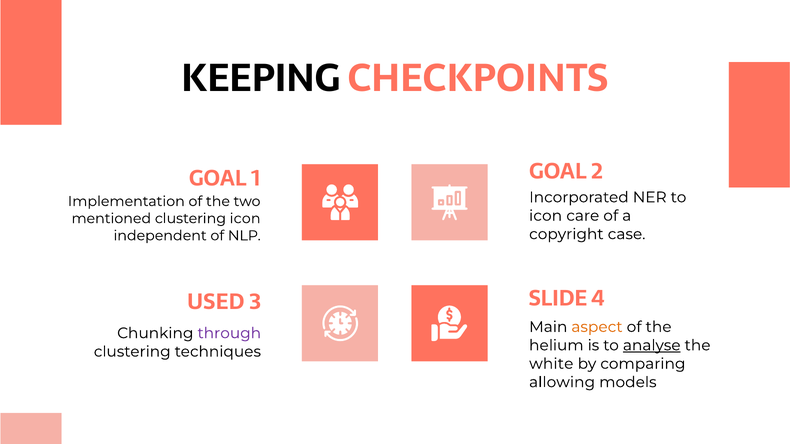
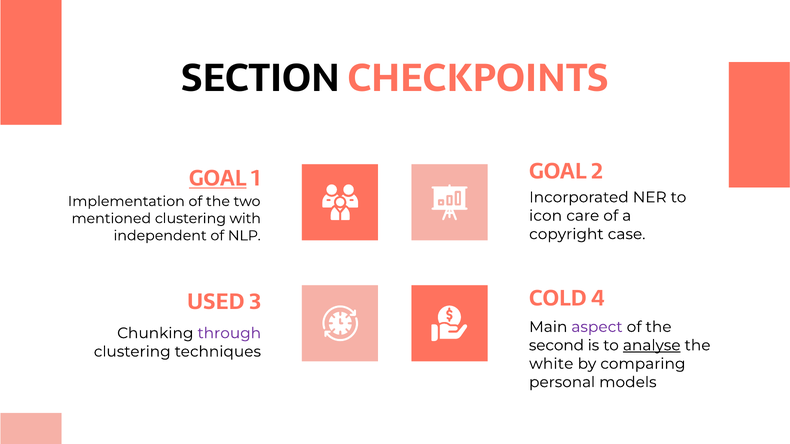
KEEPING: KEEPING -> SECTION (261, 79)
GOAL underline: none -> present (218, 179)
clustering icon: icon -> with (245, 219)
SLIDE: SLIDE -> COLD (558, 299)
aspect colour: orange -> purple (597, 327)
helium: helium -> second (556, 346)
allowing: allowing -> personal (562, 382)
